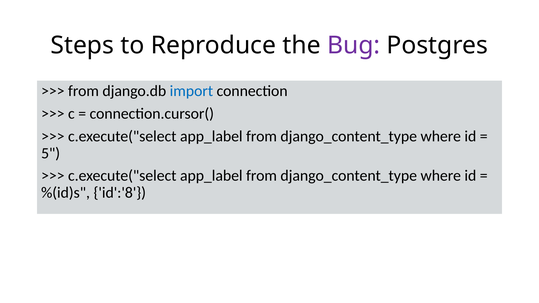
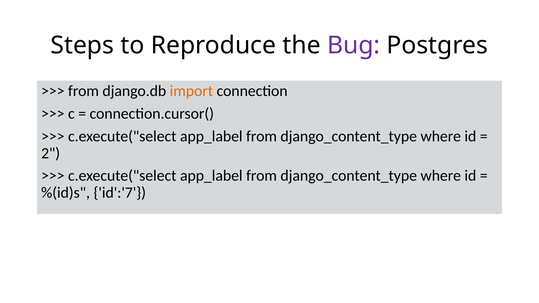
import colour: blue -> orange (191, 91)
5: 5 -> 2 (51, 153)
id':'8: id':'8 -> id':'7 (120, 193)
